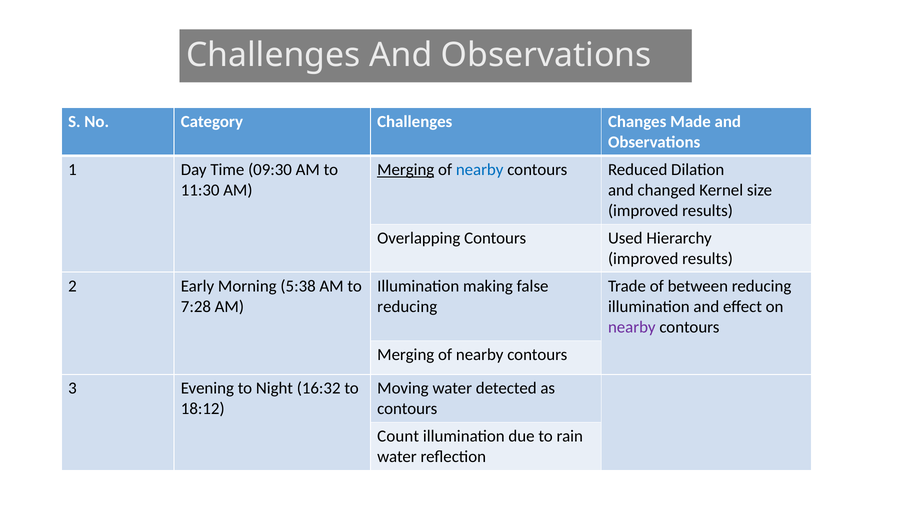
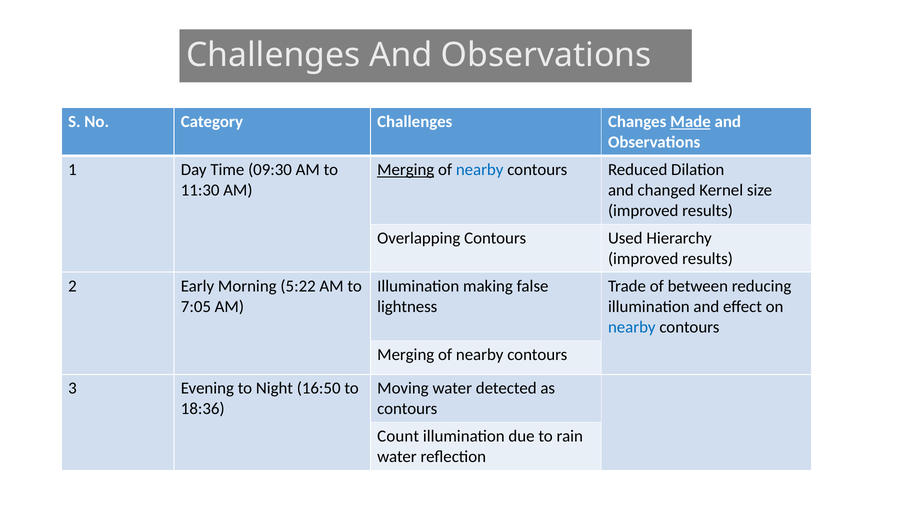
Made underline: none -> present (690, 122)
5:38: 5:38 -> 5:22 (298, 286)
7:28: 7:28 -> 7:05 (196, 307)
reducing: reducing -> lightness (407, 307)
nearby colour: purple -> blue (632, 327)
16:32: 16:32 -> 16:50 (319, 388)
18:12: 18:12 -> 18:36 (203, 409)
